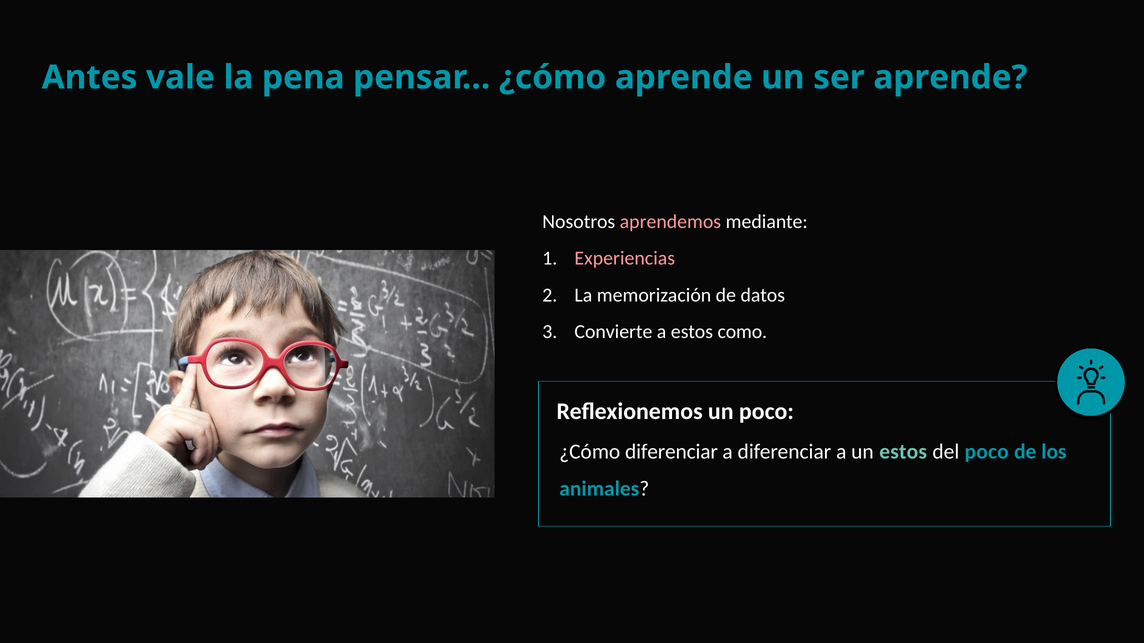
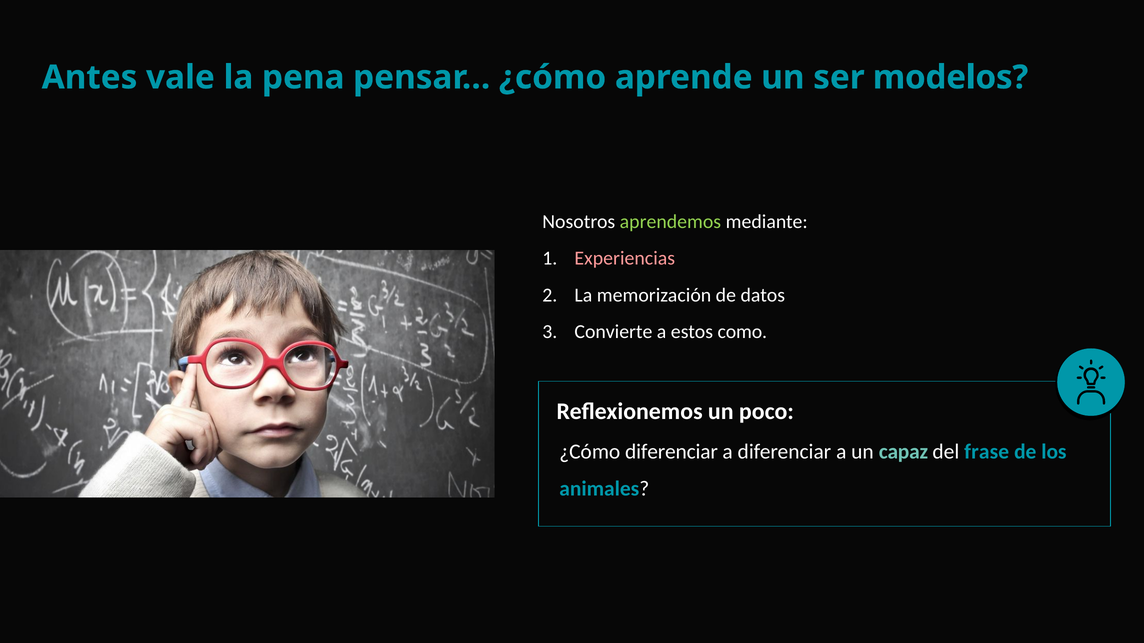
ser aprende: aprende -> modelos (950, 77)
aprendemos colour: pink -> light green (670, 222)
un estos: estos -> capaz (903, 452)
del poco: poco -> frase (987, 452)
